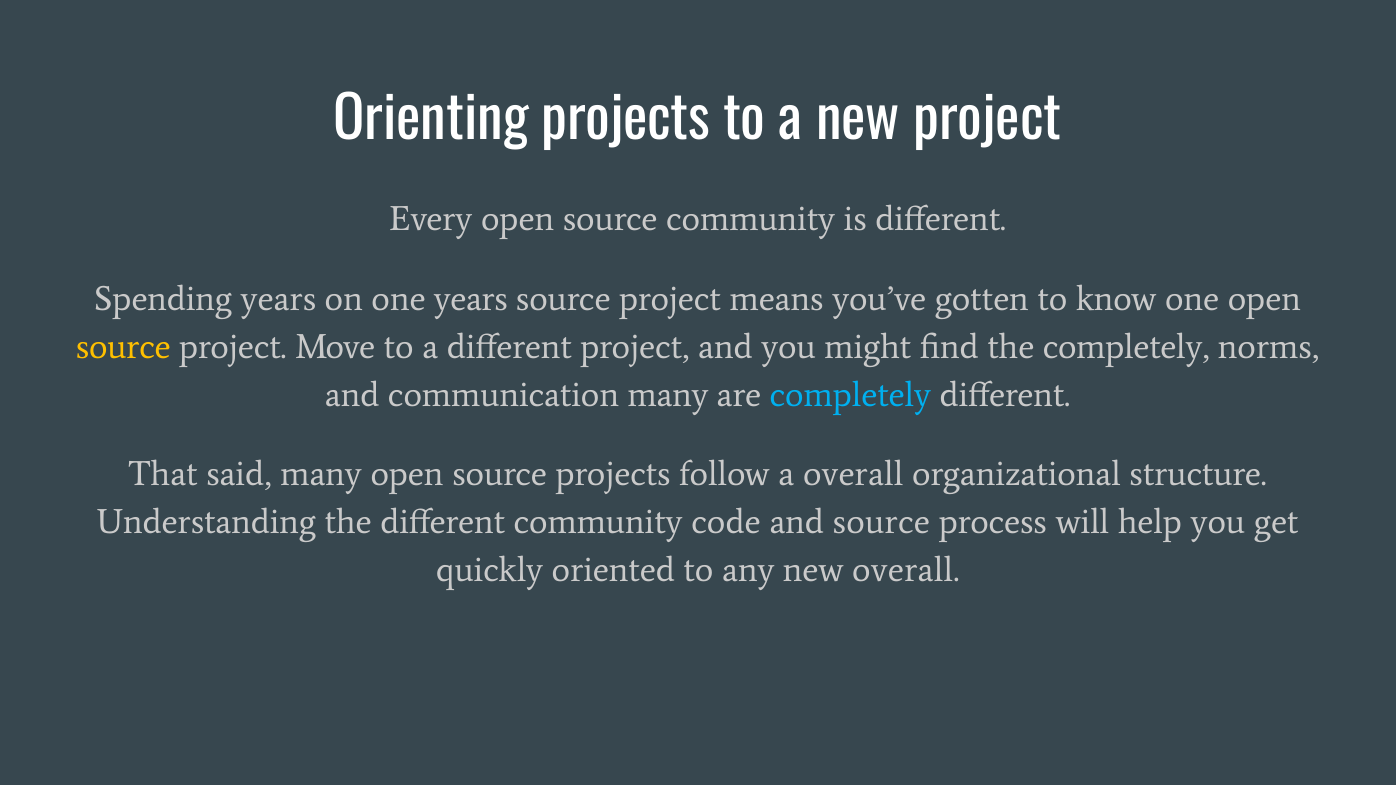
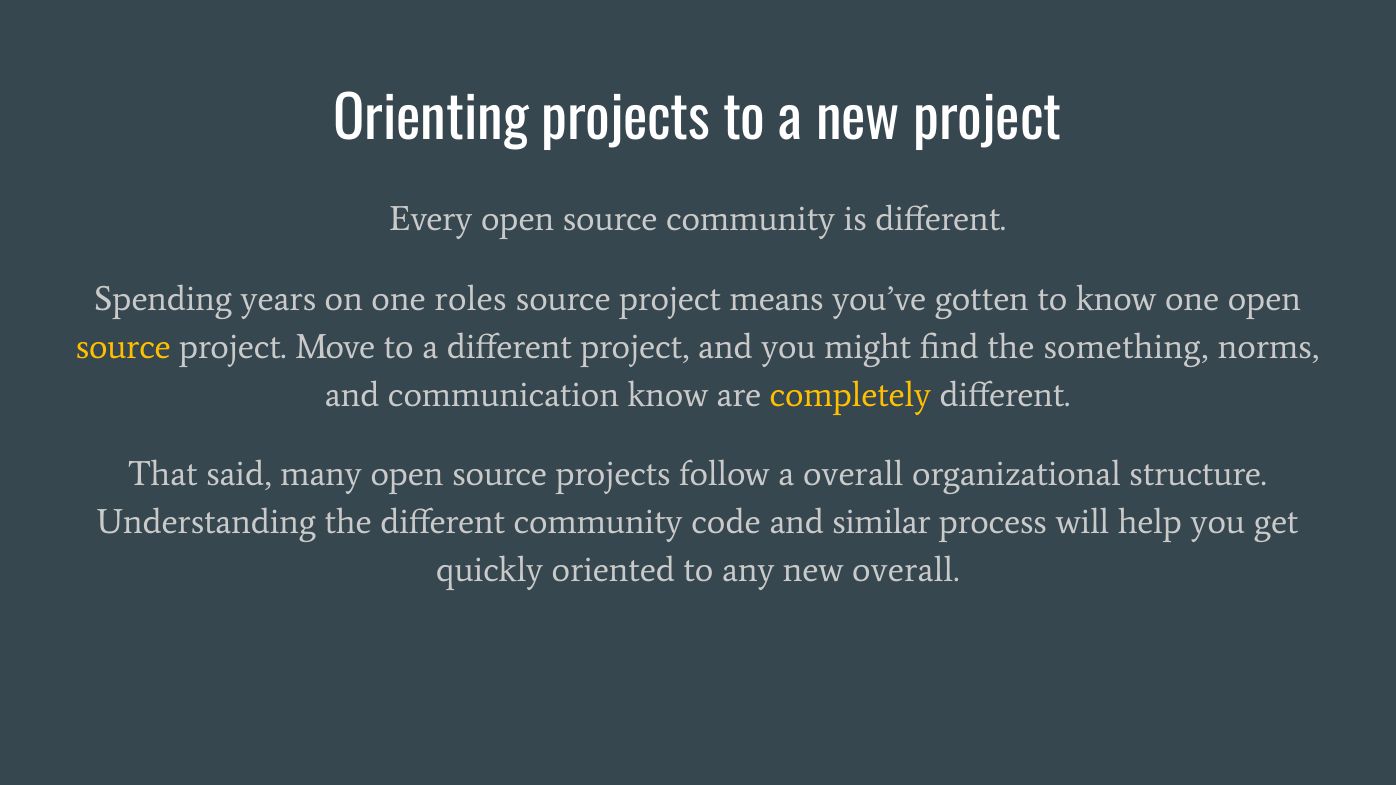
one years: years -> roles (471, 299)
the completely: completely -> something (1126, 347)
communication many: many -> know (668, 395)
completely colour: light blue -> yellow (850, 395)
and source: source -> similar (882, 522)
